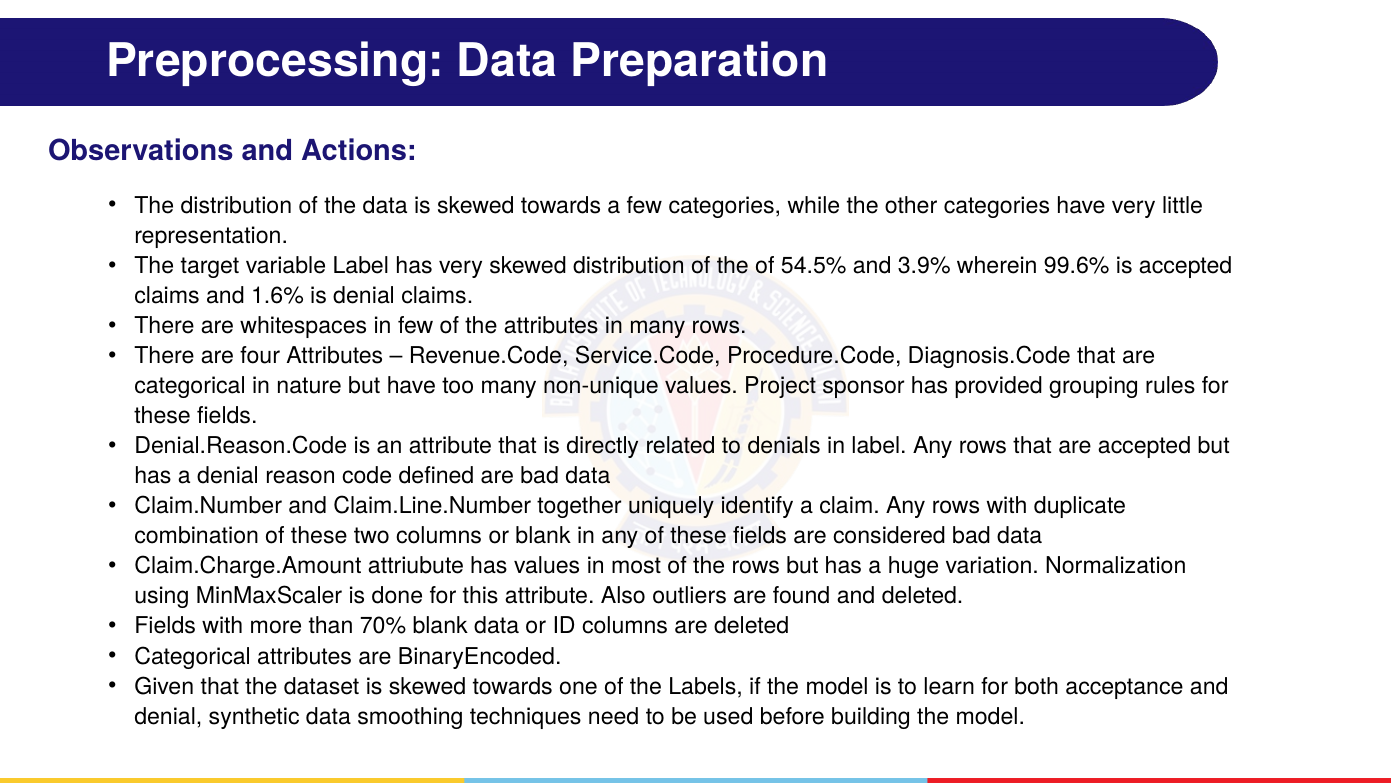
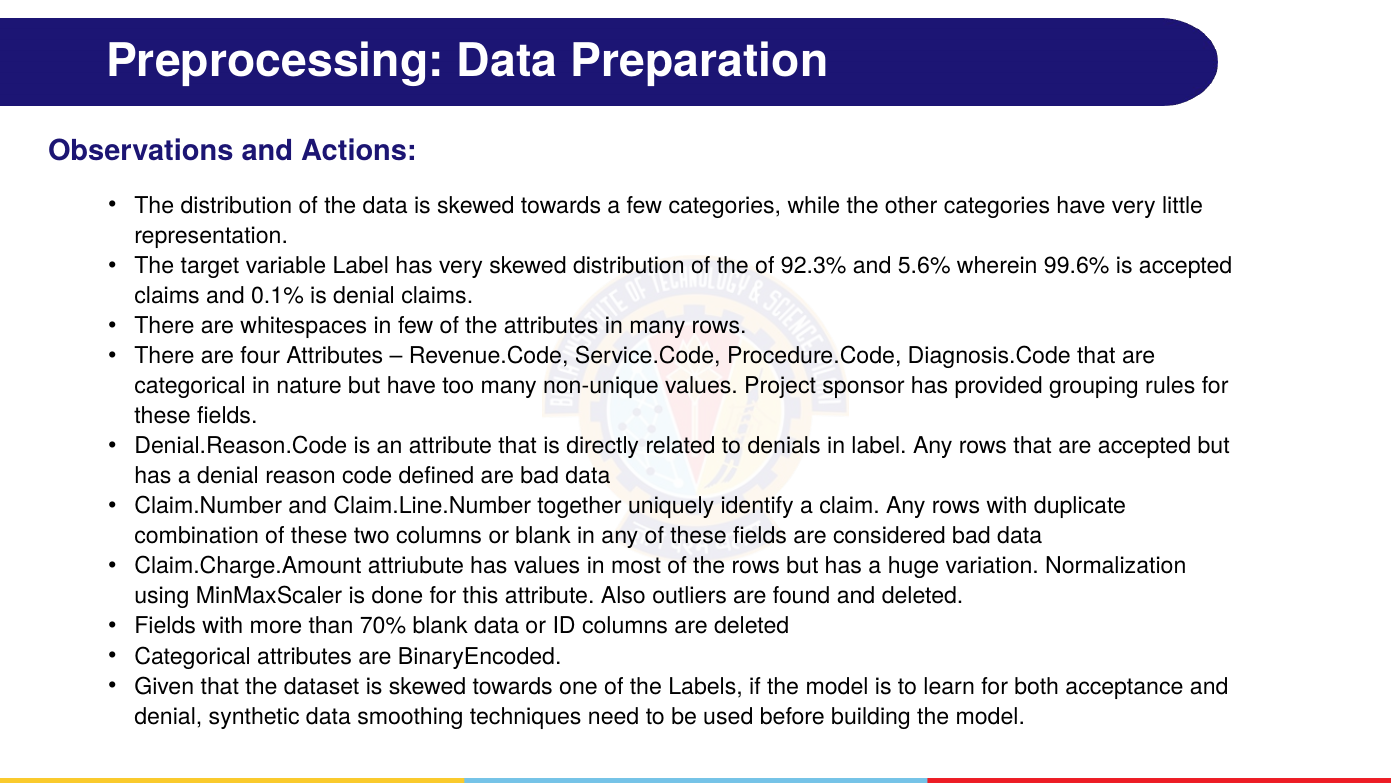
54.5%: 54.5% -> 92.3% (814, 266)
3.9%: 3.9% -> 5.6% (924, 266)
1.6%: 1.6% -> 0.1% (277, 296)
